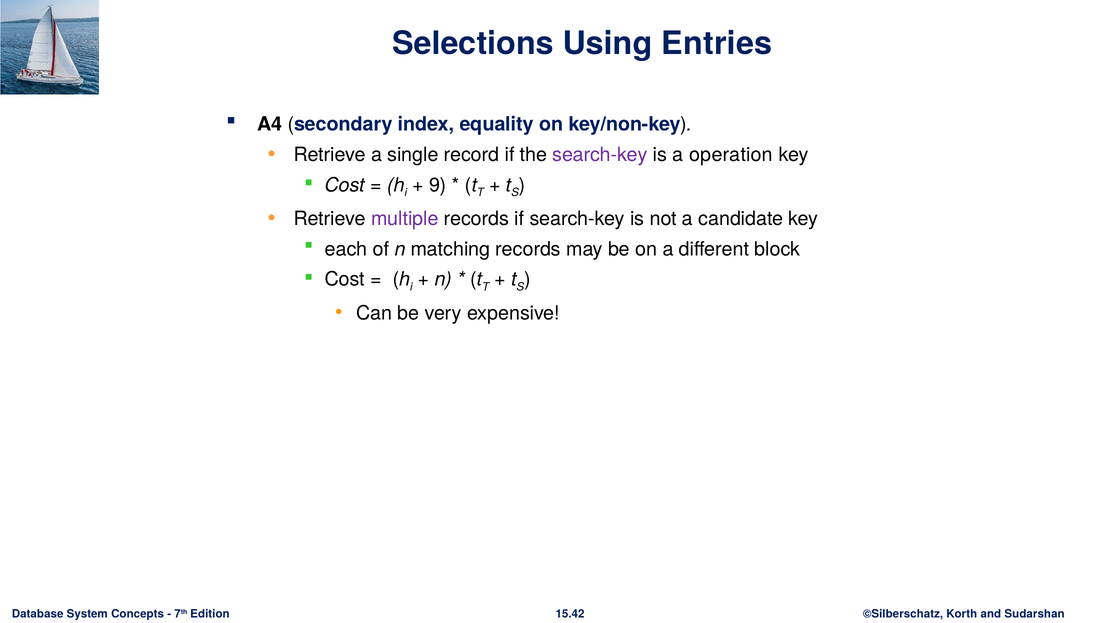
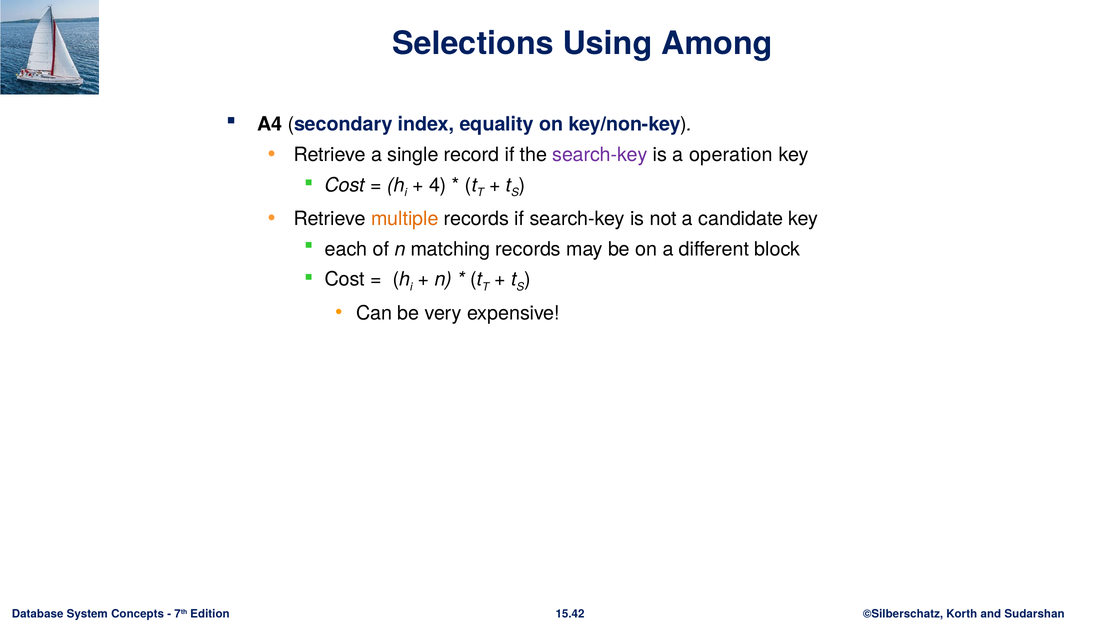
Entries: Entries -> Among (717, 43)
9: 9 -> 4 (438, 185)
multiple colour: purple -> orange (405, 219)
